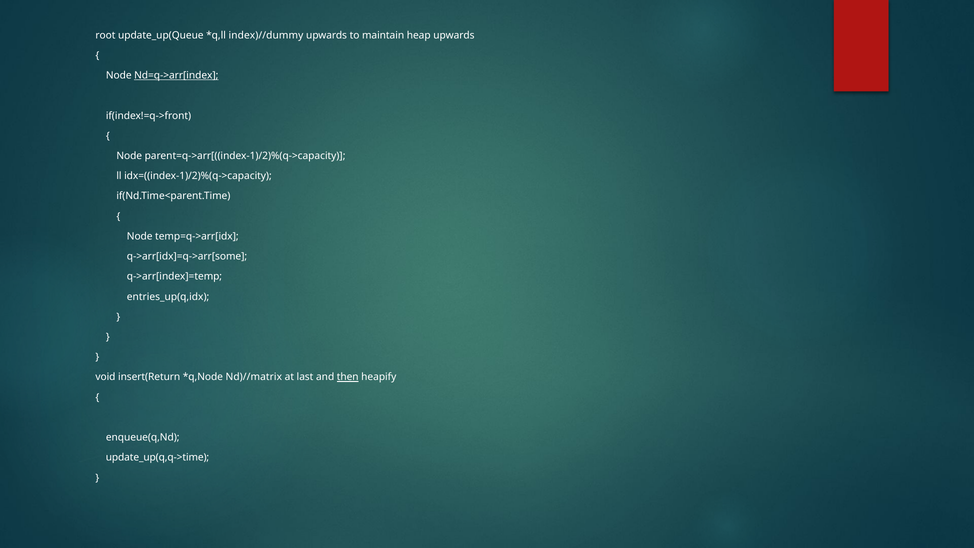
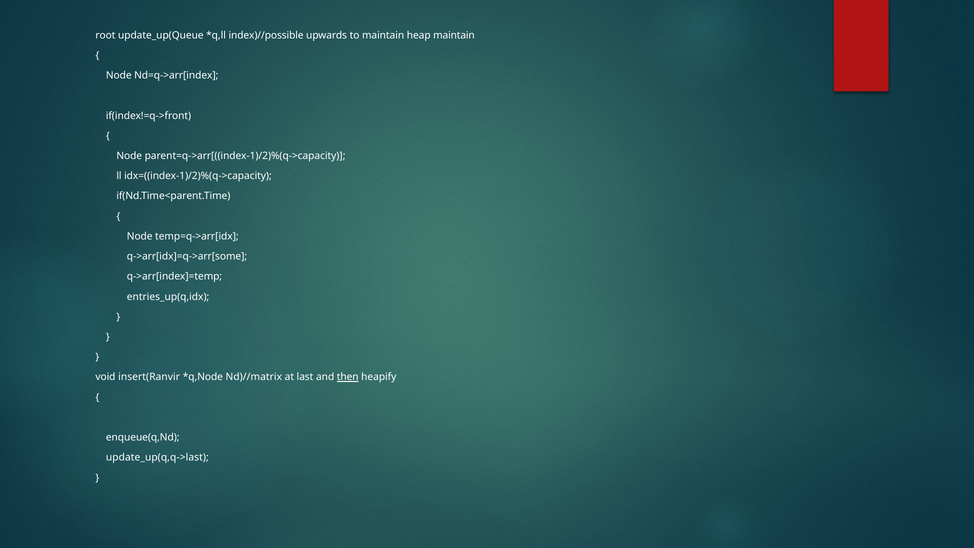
index)//dummy: index)//dummy -> index)//possible (266, 35)
heap upwards: upwards -> maintain (454, 35)
Nd=q->arr[index underline: present -> none (176, 75)
insert(Return: insert(Return -> insert(Ranvir (149, 377)
update_up(q,q->time: update_up(q,q->time -> update_up(q,q->last (157, 457)
